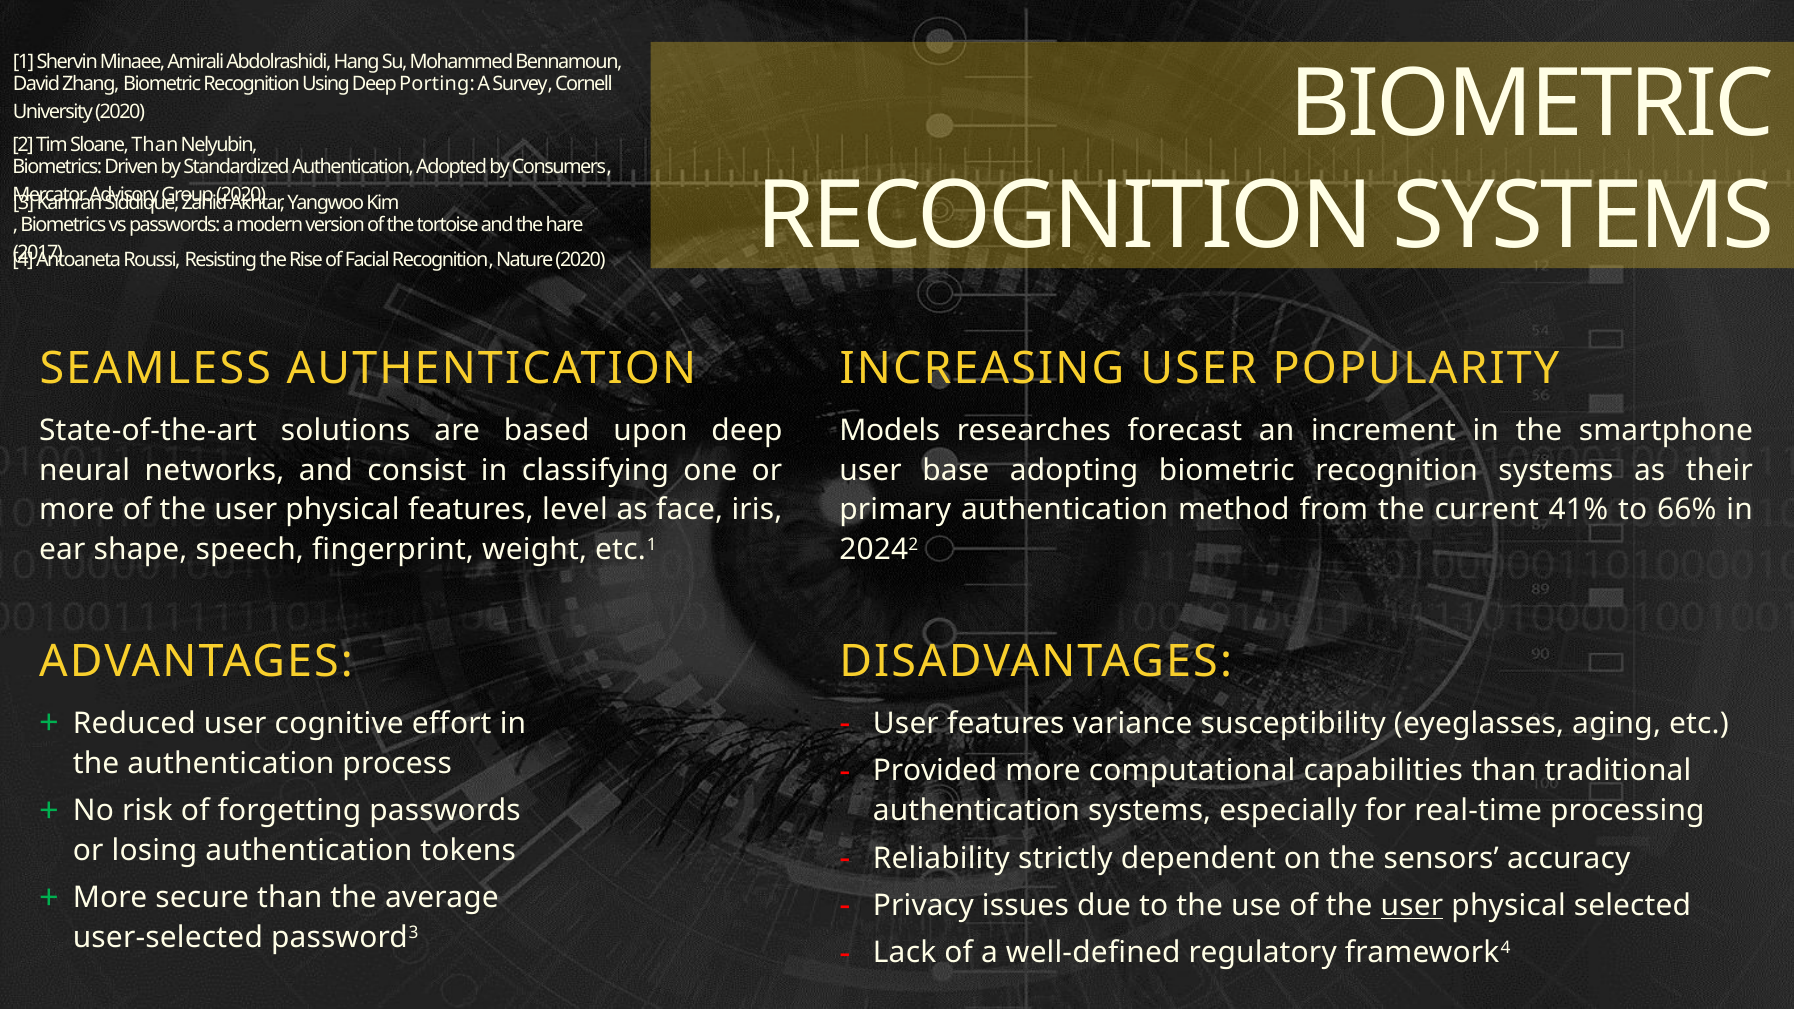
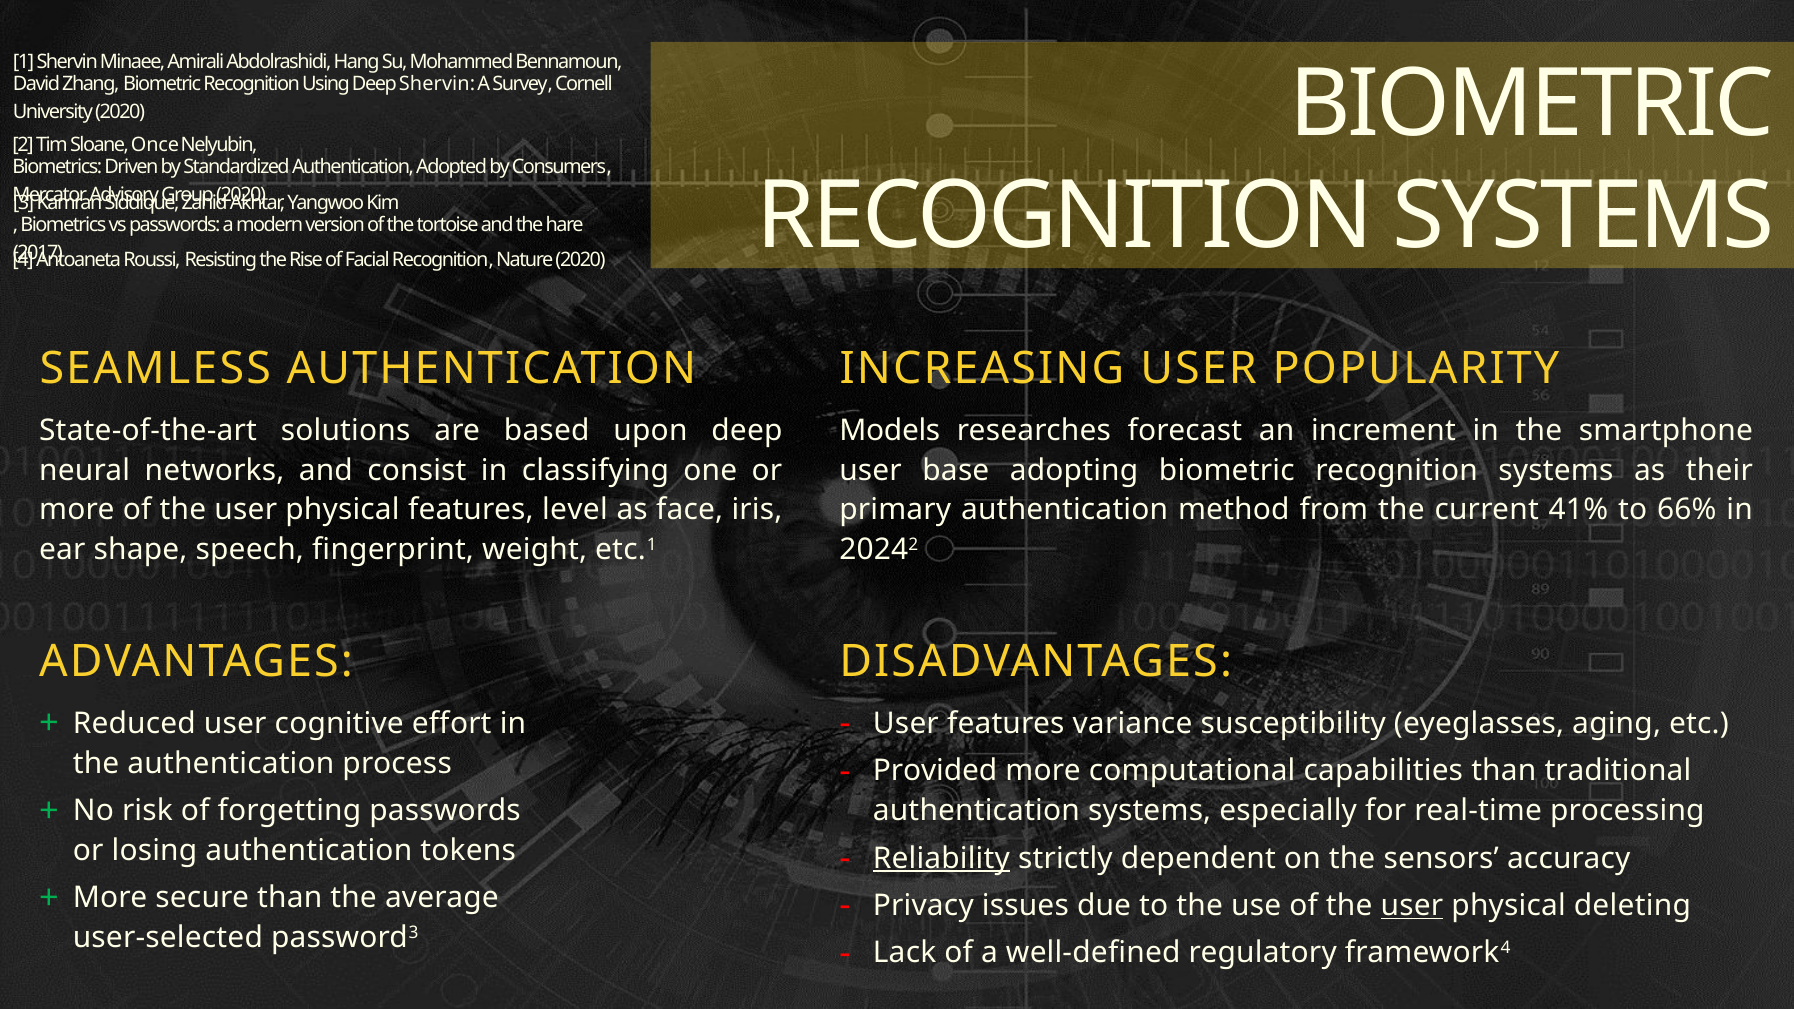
Deep Porting: Porting -> Shervin (437, 84)
Sloane Than: Than -> Once (155, 145)
Reliability underline: none -> present (941, 858)
selected: selected -> deleting (1632, 906)
